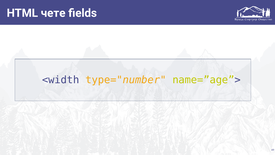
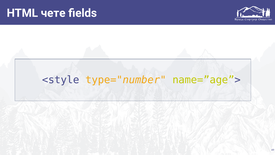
<width: <width -> <style (61, 80)
